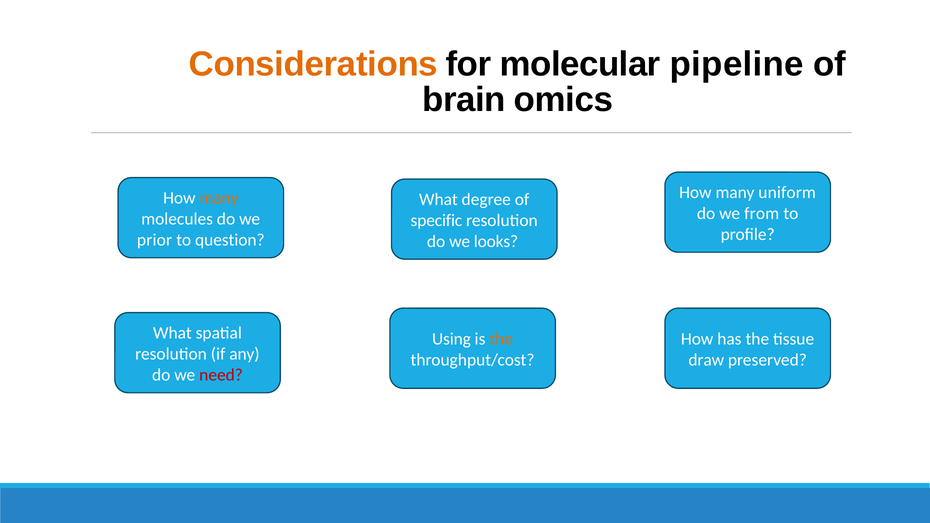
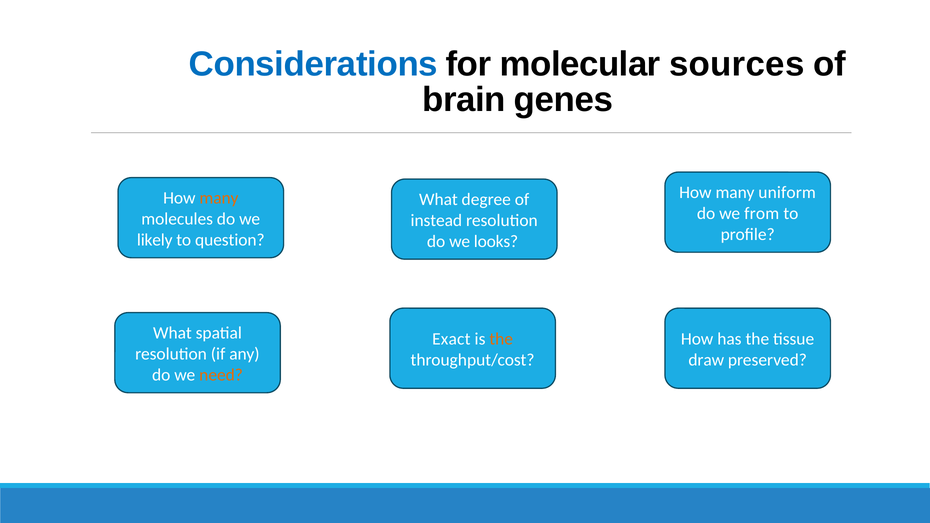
Considerations colour: orange -> blue (313, 64)
pipeline: pipeline -> sources (737, 64)
omics: omics -> genes (564, 100)
specific: specific -> instead (436, 220)
prior: prior -> likely (155, 240)
Using: Using -> Exact (451, 339)
need colour: red -> orange (221, 375)
